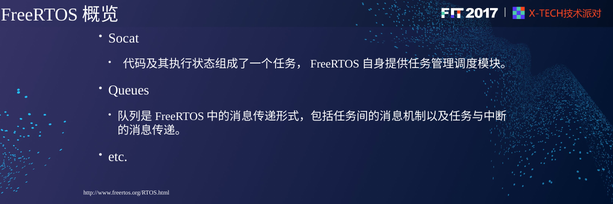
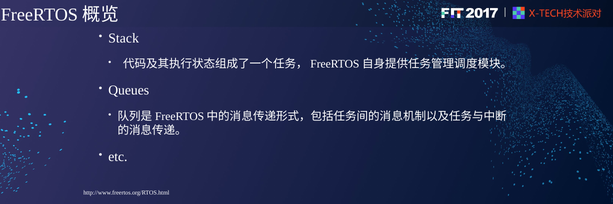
Socat: Socat -> Stack (124, 38)
